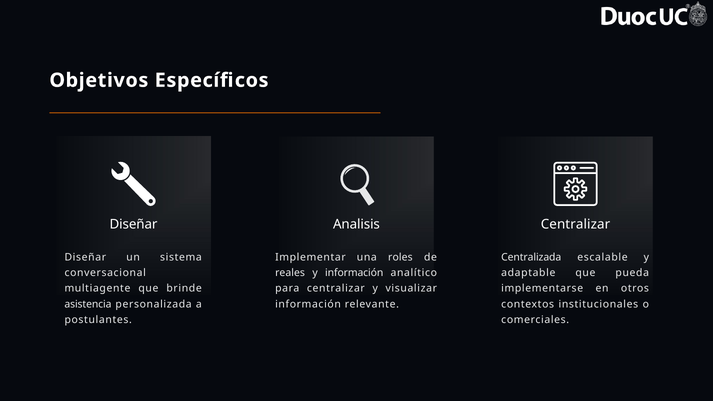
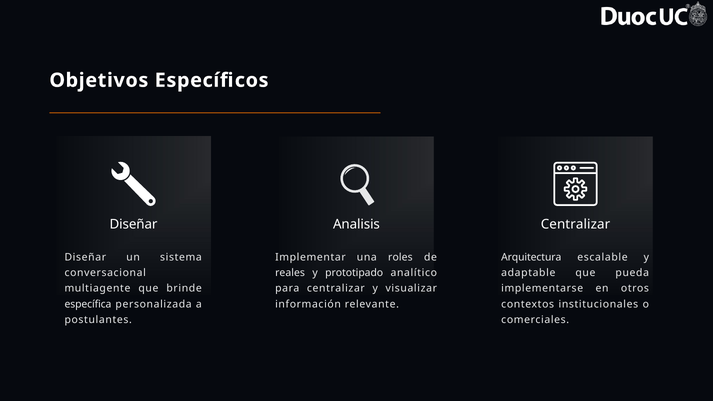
Centralizada: Centralizada -> Arquitectura (531, 257)
y información: información -> prototipado (354, 273)
asistencia: asistencia -> específica (88, 304)
